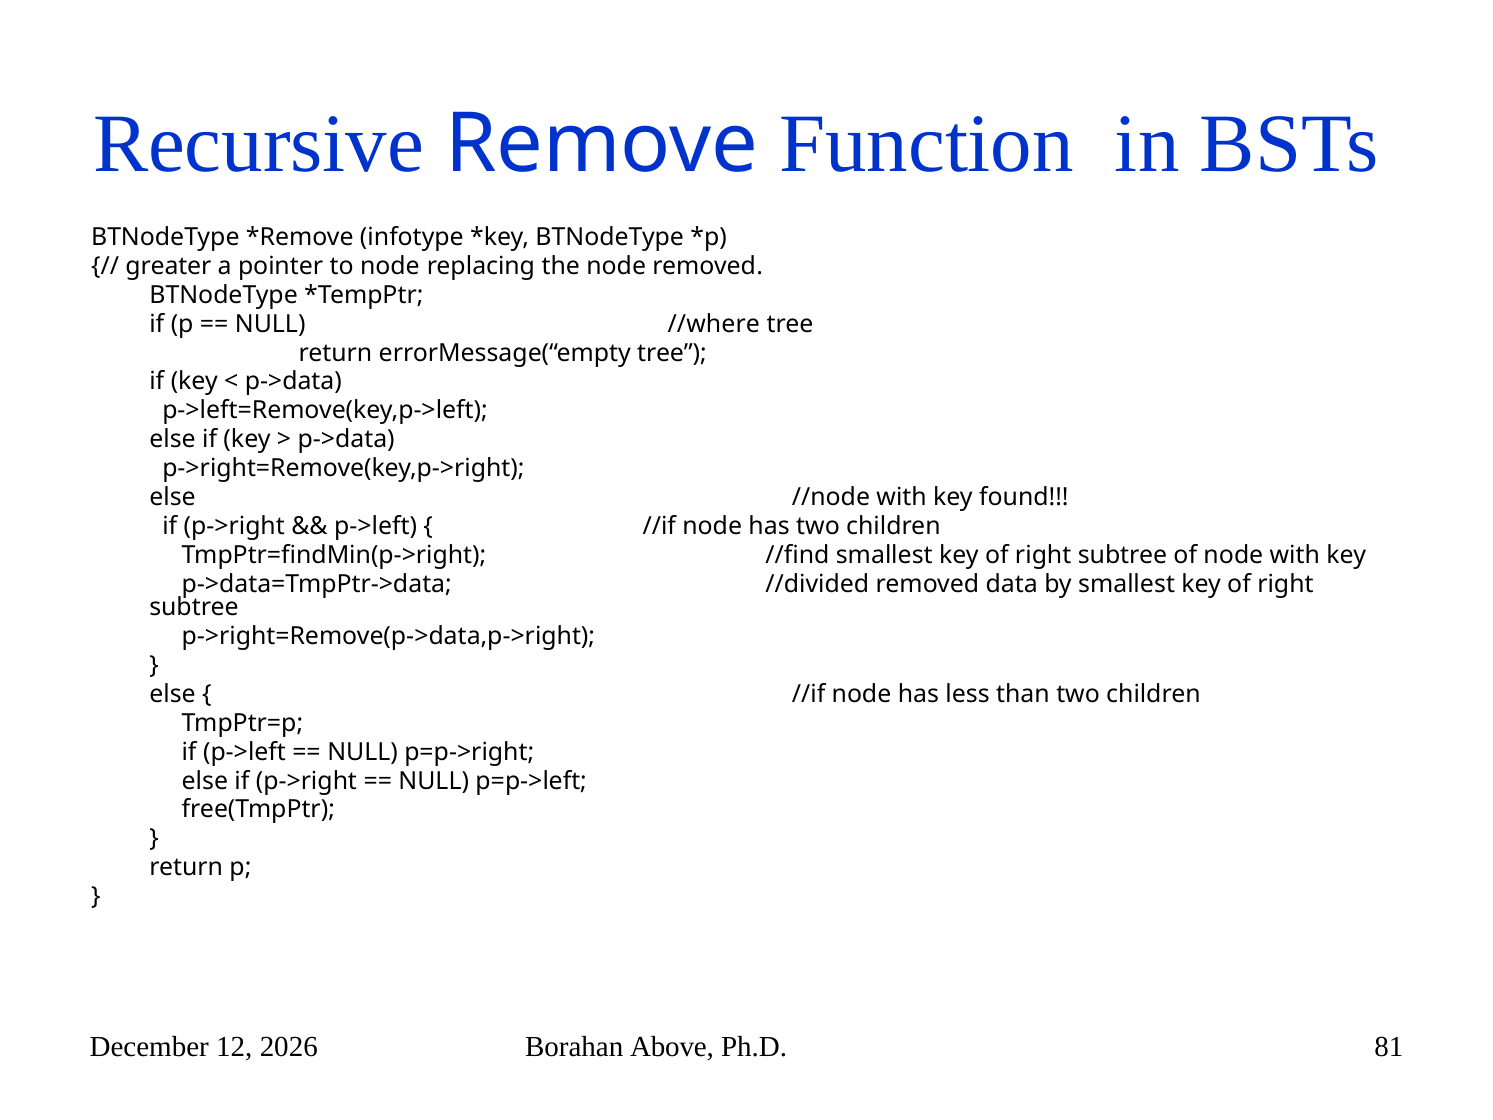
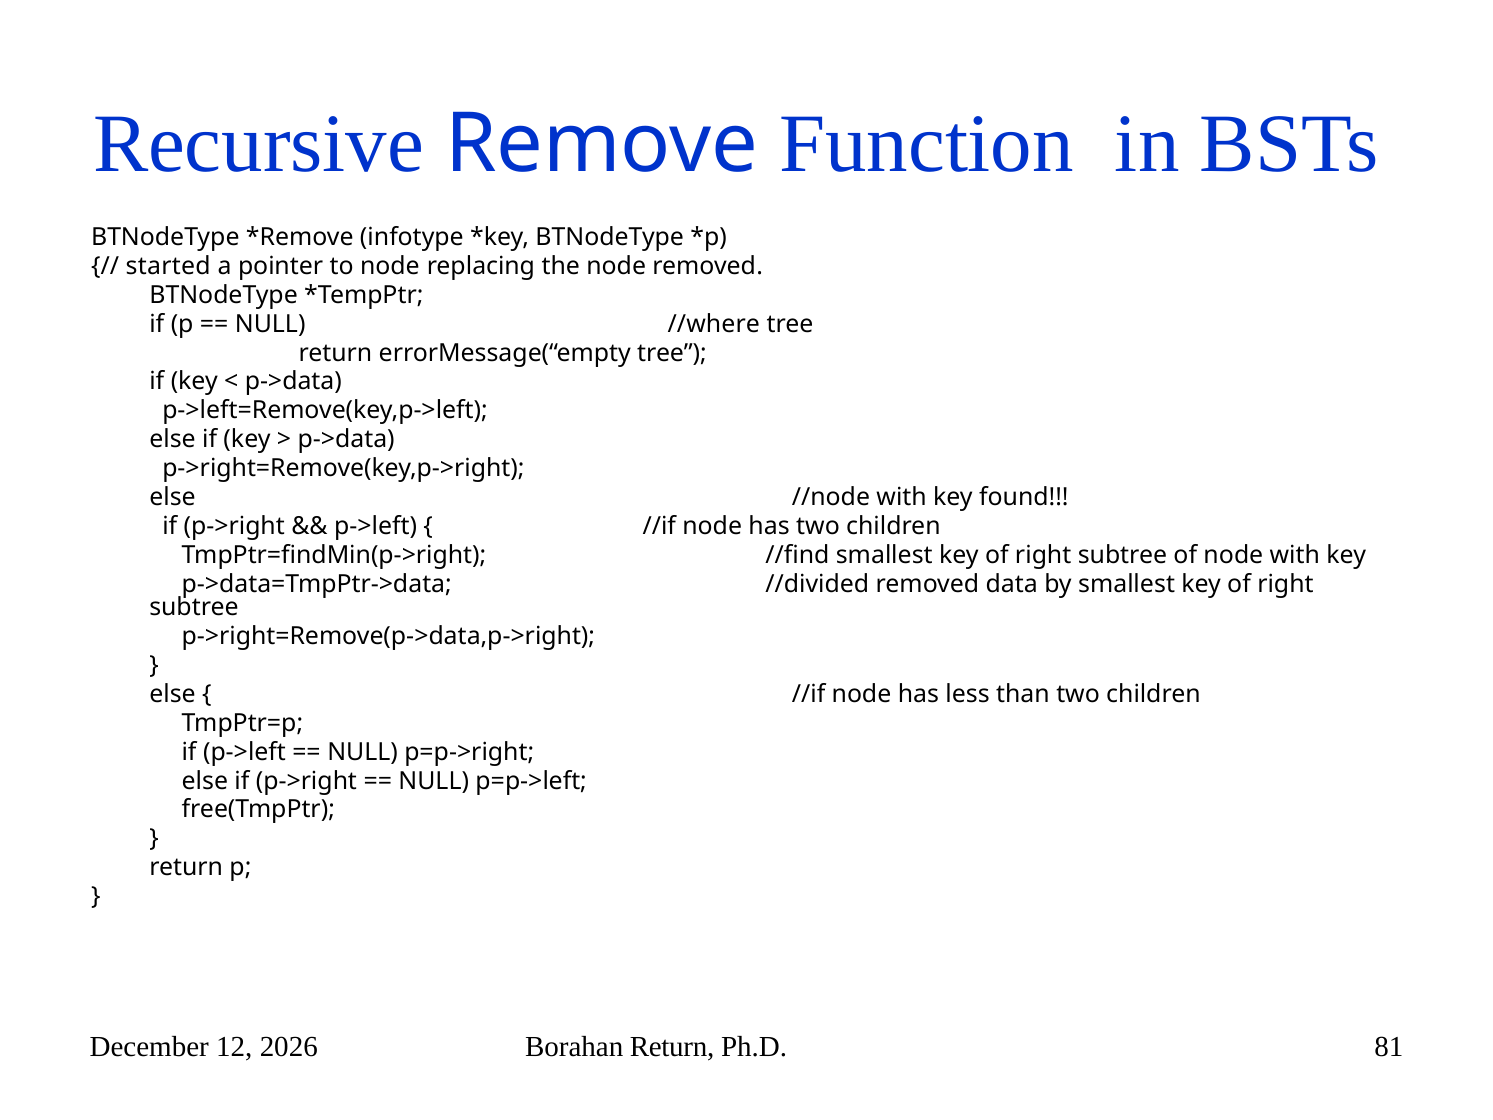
greater: greater -> started (168, 266)
Borahan Above: Above -> Return (672, 1047)
